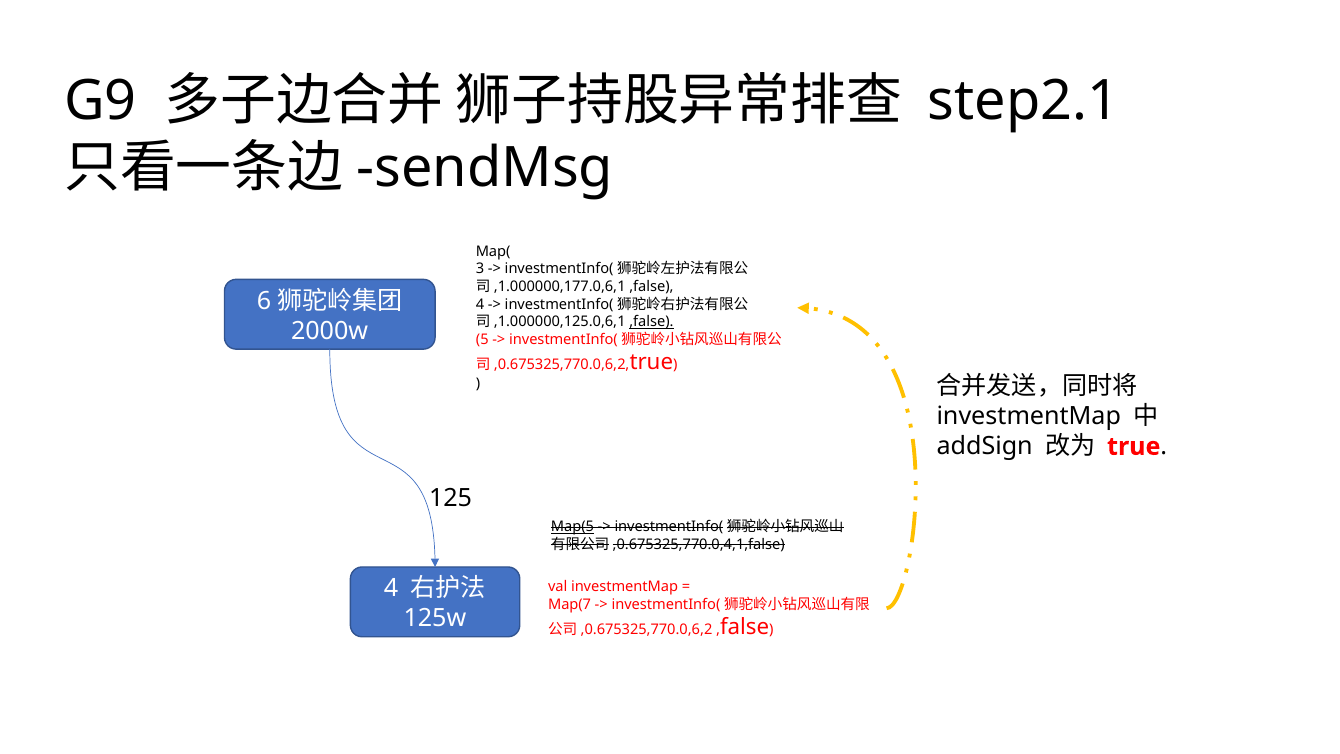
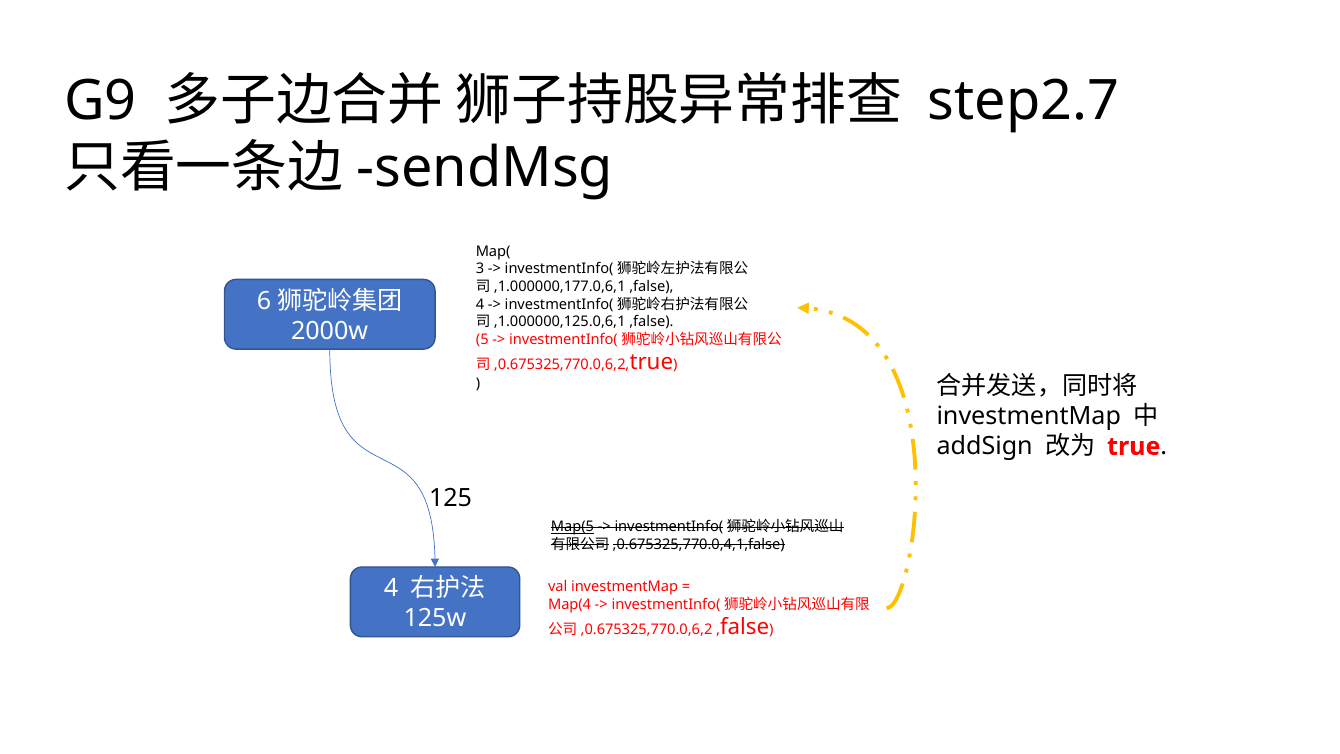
step2.1: step2.1 -> step2.7 (1024, 101)
,false underline: present -> none (651, 322)
Map(7: Map(7 -> Map(4 (570, 604)
